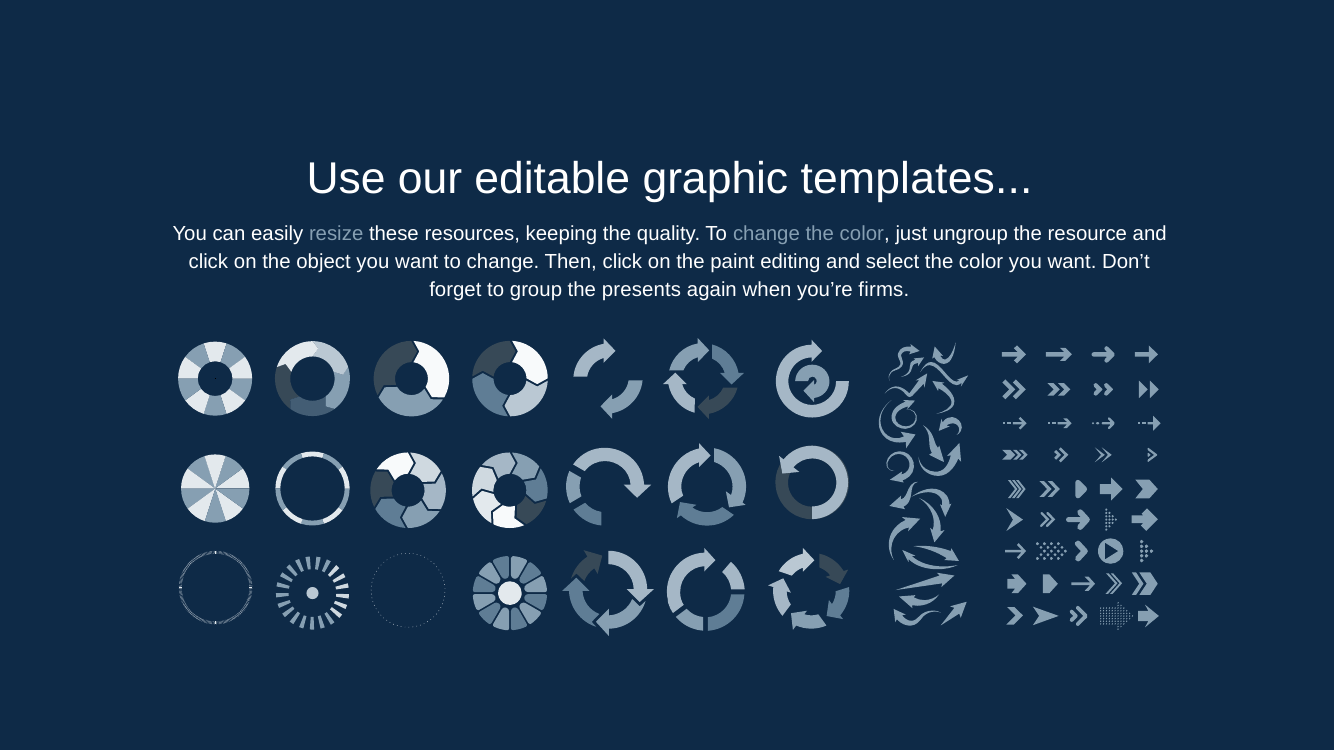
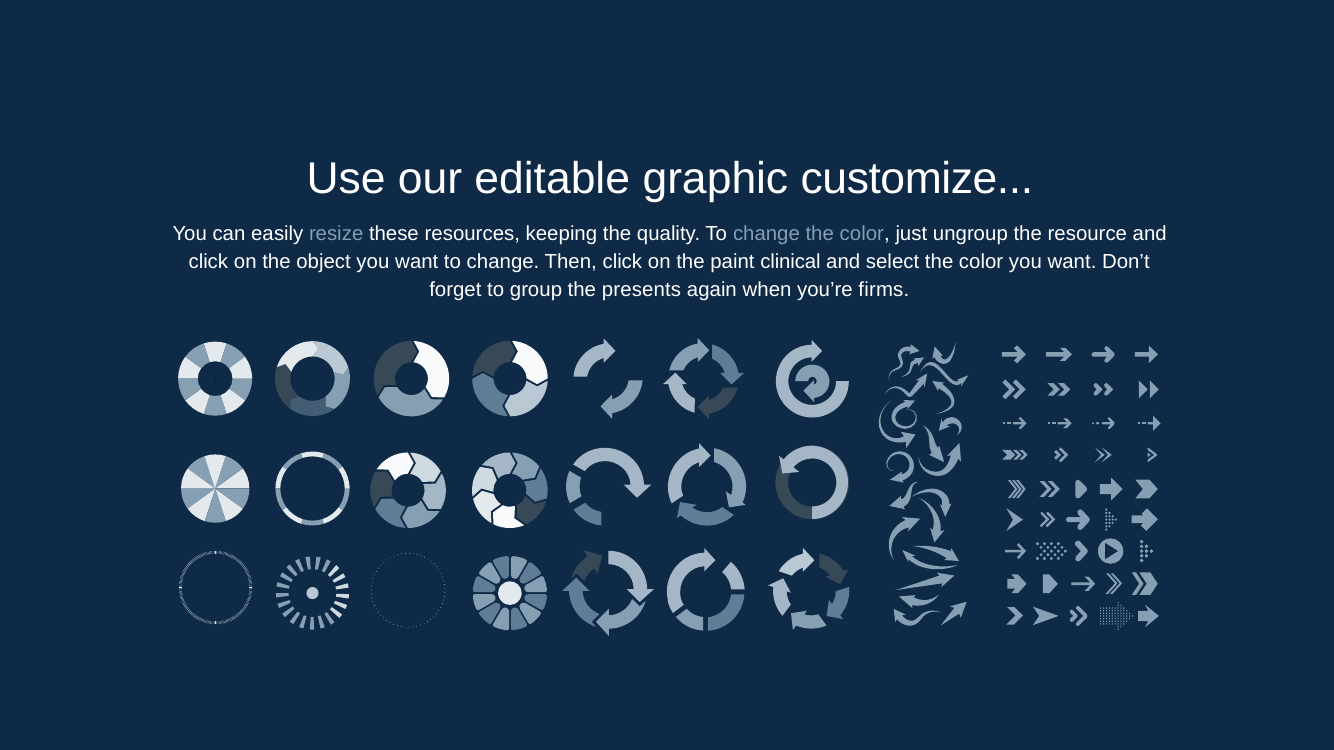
templates: templates -> customize (917, 179)
editing: editing -> clinical (790, 262)
